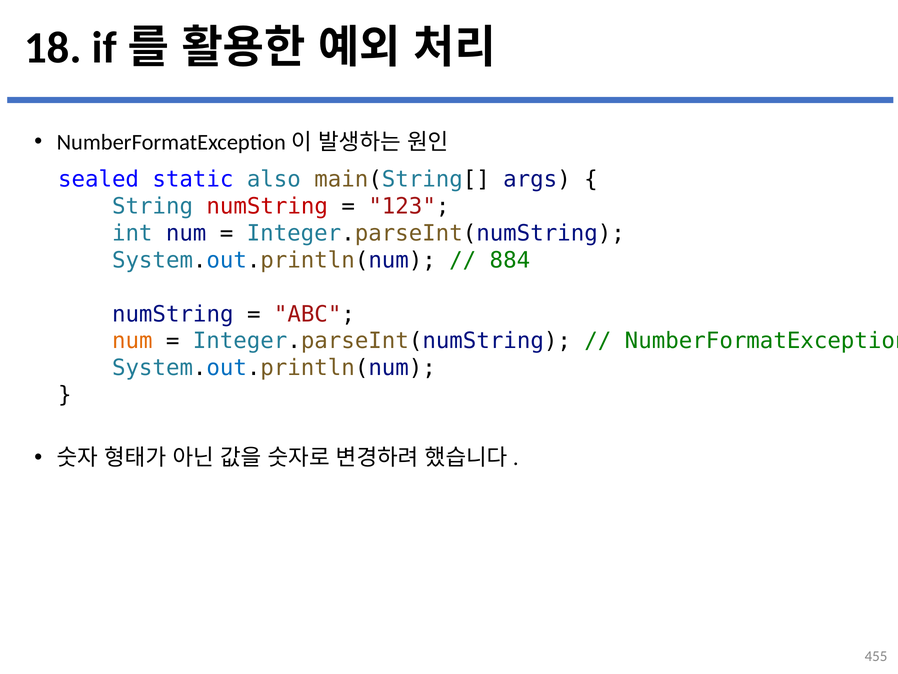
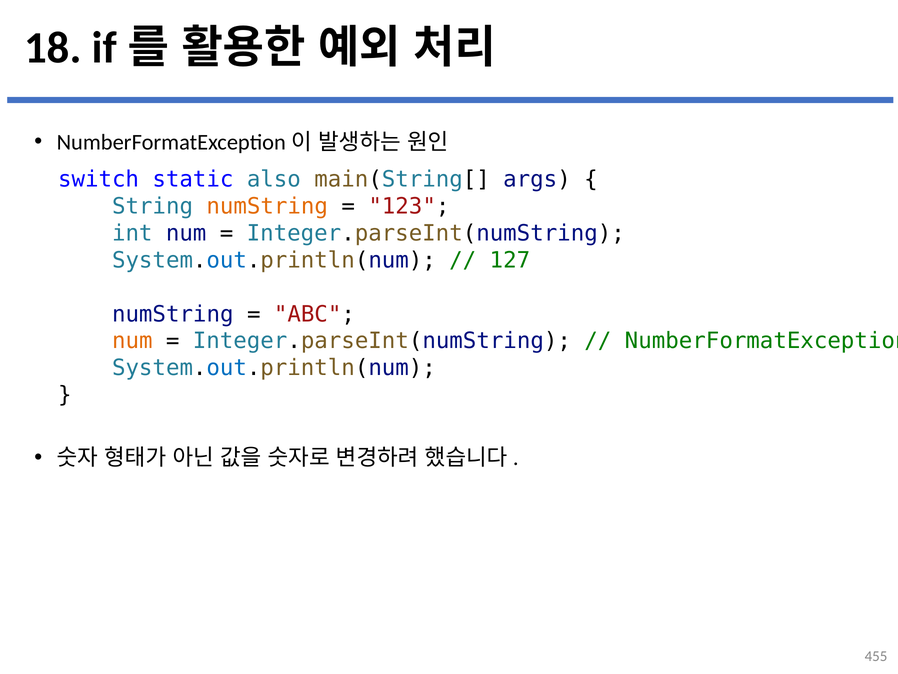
sealed: sealed -> switch (99, 179)
numString colour: red -> orange (267, 206)
884: 884 -> 127 (510, 260)
